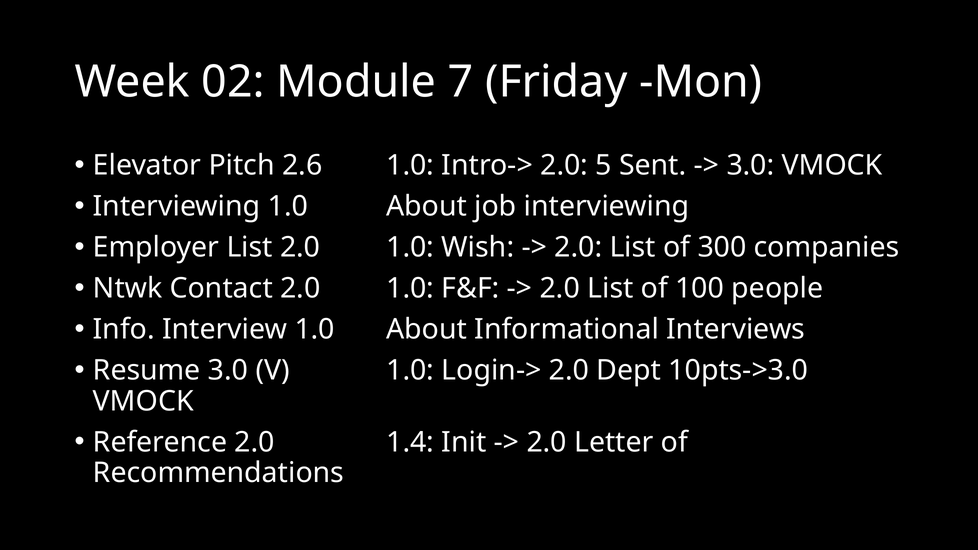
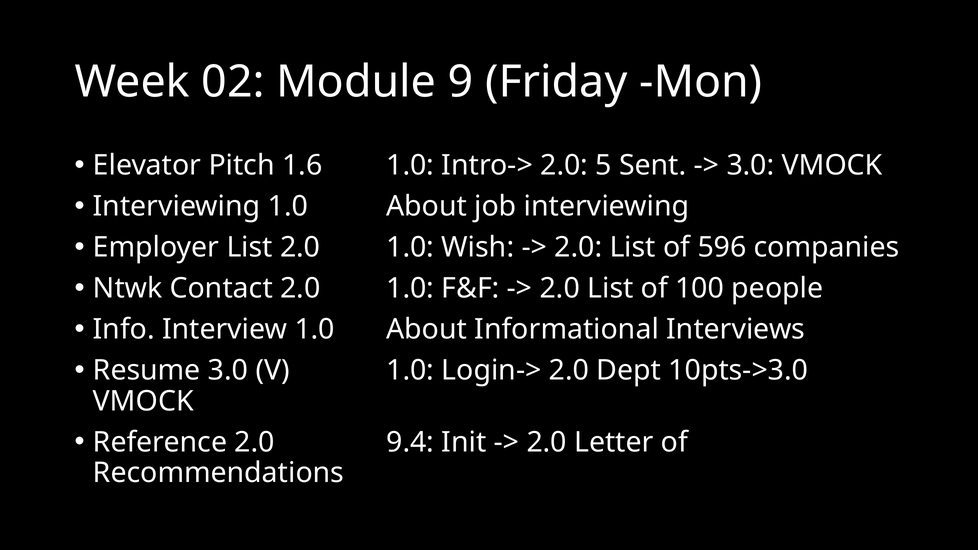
7: 7 -> 9 (461, 82)
2.6: 2.6 -> 1.6 (302, 165)
300: 300 -> 596 (722, 247)
1.4: 1.4 -> 9.4 (410, 442)
